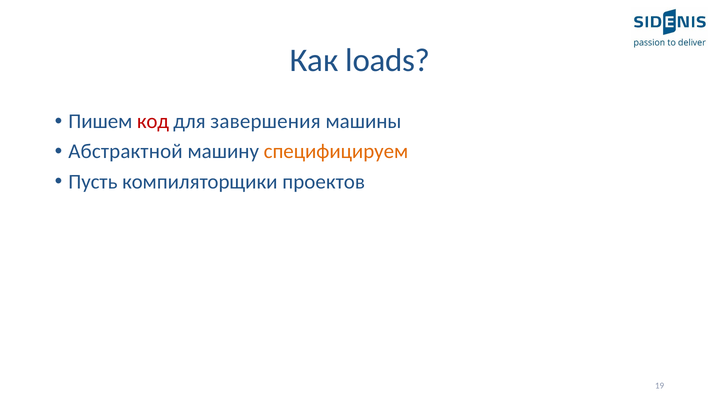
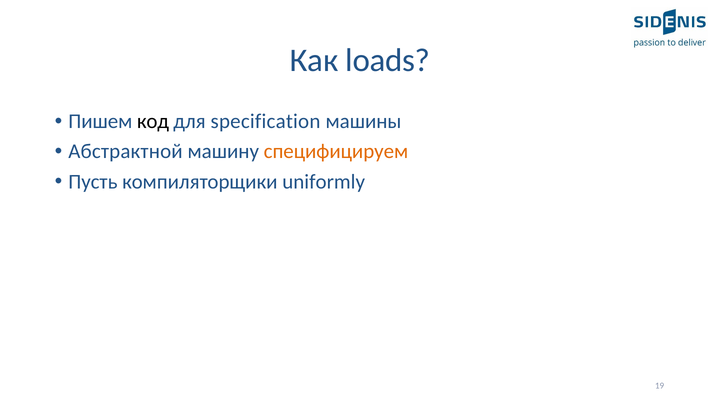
код colour: red -> black (153, 122)
завершения: завершения -> specification (266, 122)
проектов: проектов -> uniformly (324, 182)
